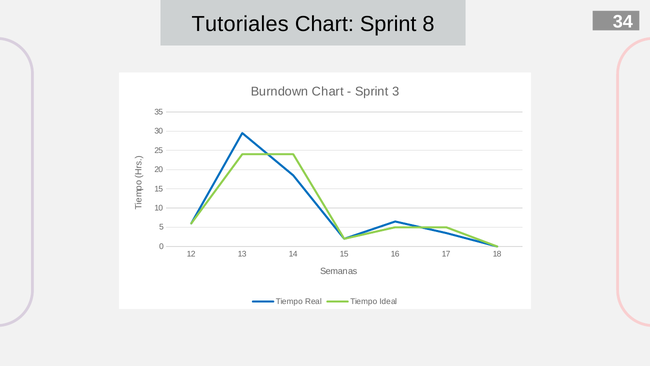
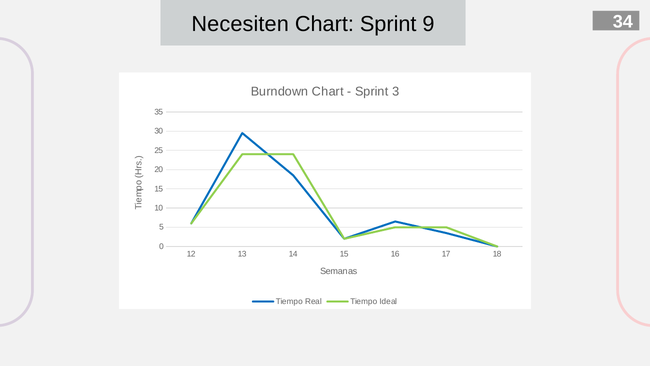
Tutoriales: Tutoriales -> Necesiten (240, 24)
8: 8 -> 9 (429, 24)
